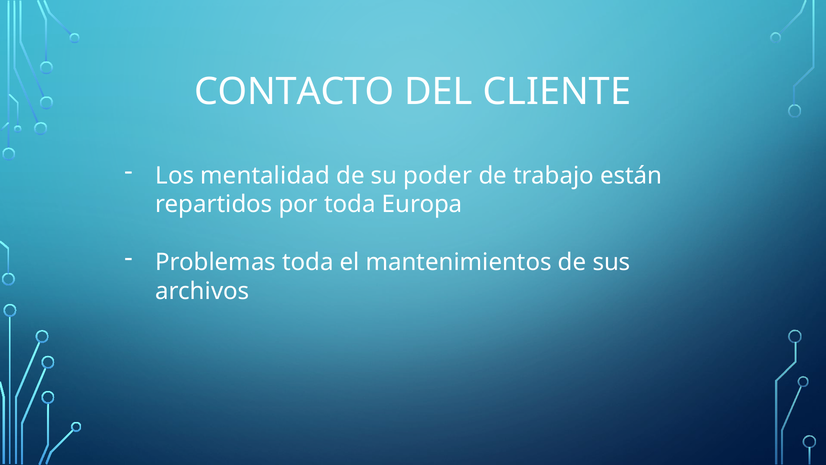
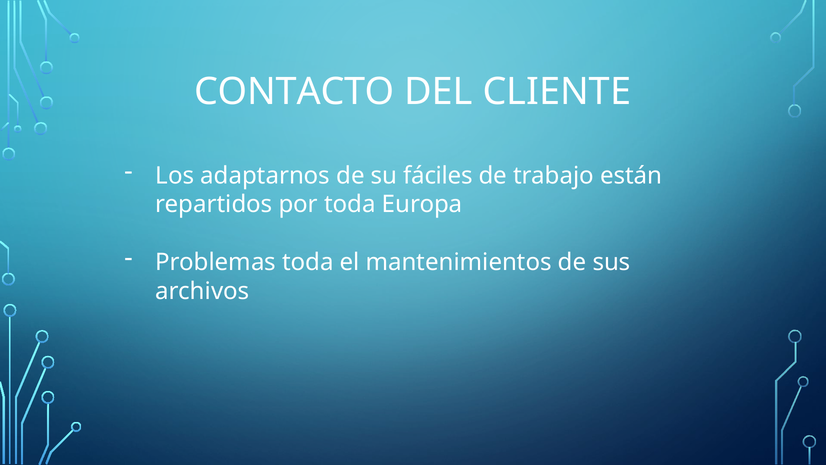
mentalidad: mentalidad -> adaptarnos (265, 175)
poder: poder -> fáciles (438, 175)
